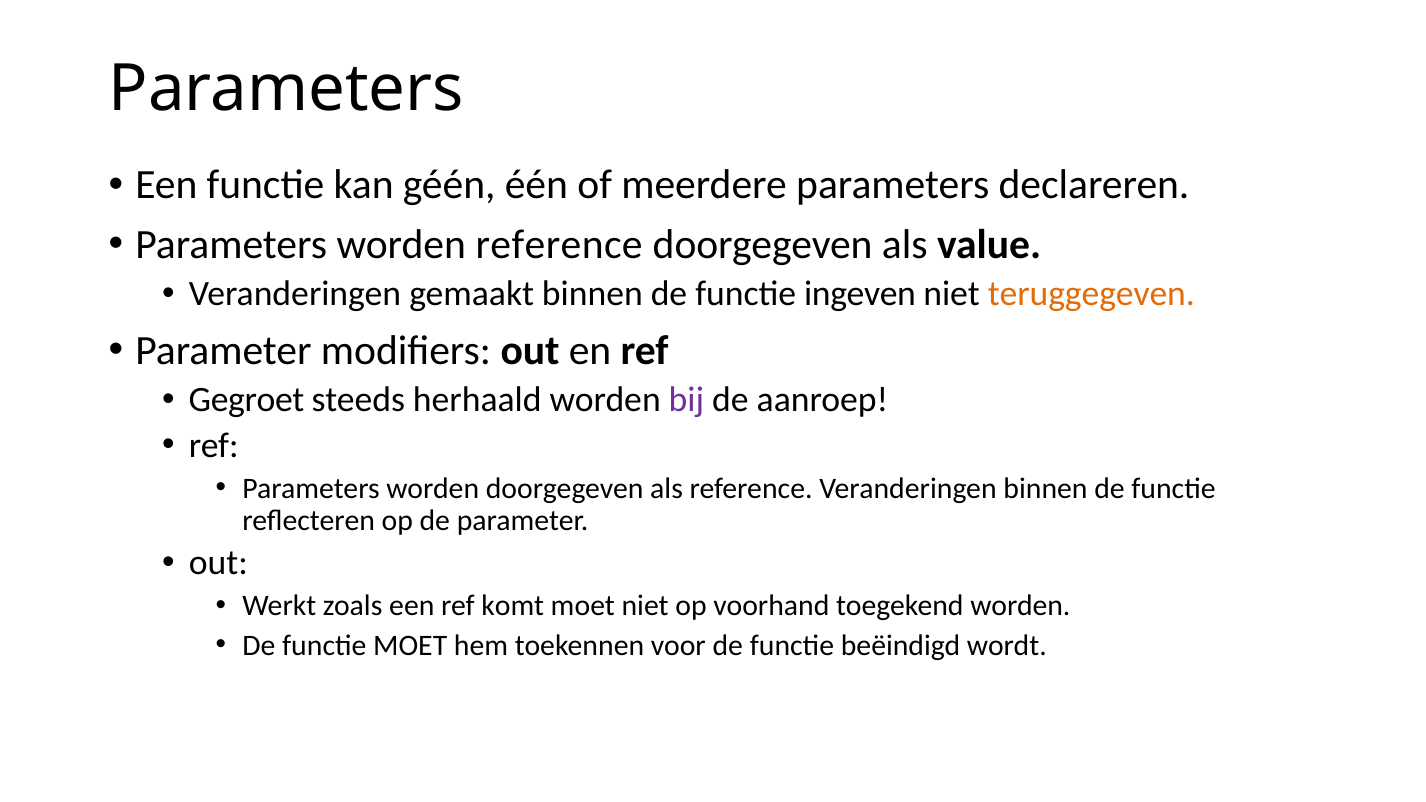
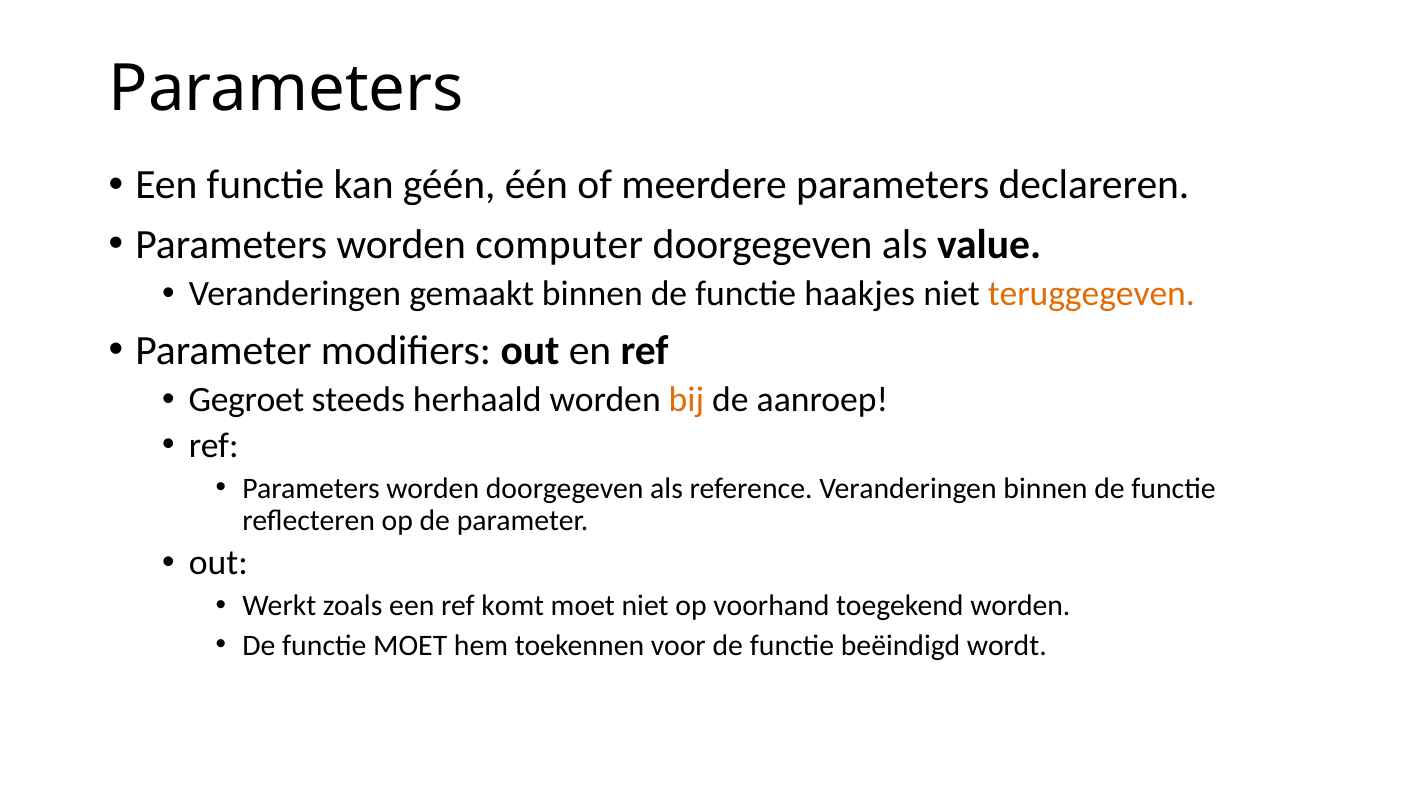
worden reference: reference -> computer (559, 245)
ingeven: ingeven -> haakjes (860, 294)
bij colour: purple -> orange (686, 400)
